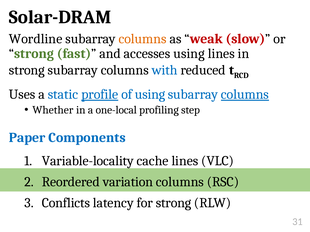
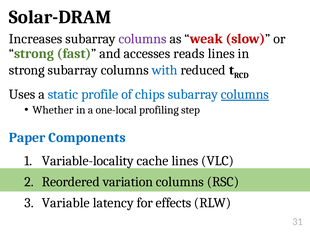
Wordline: Wordline -> Increases (36, 39)
columns colour: orange -> purple (143, 39)
accesses using: using -> reads (189, 54)
profile underline: present -> none (100, 95)
of using: using -> chips (150, 95)
Conflicts: Conflicts -> Variable (66, 203)
for strong: strong -> effects (174, 203)
